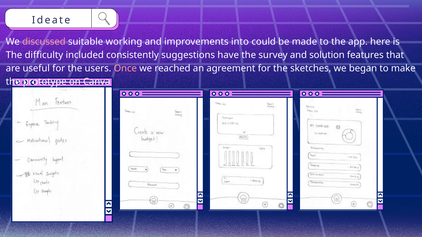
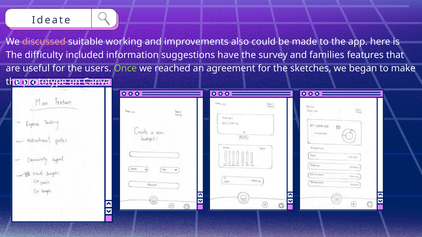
into: into -> also (240, 42)
consistently: consistently -> information (132, 55)
solution: solution -> families (327, 55)
Once colour: pink -> light green (125, 68)
